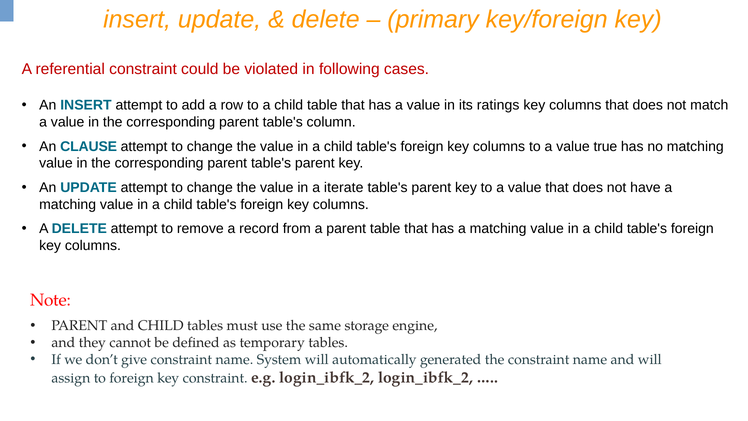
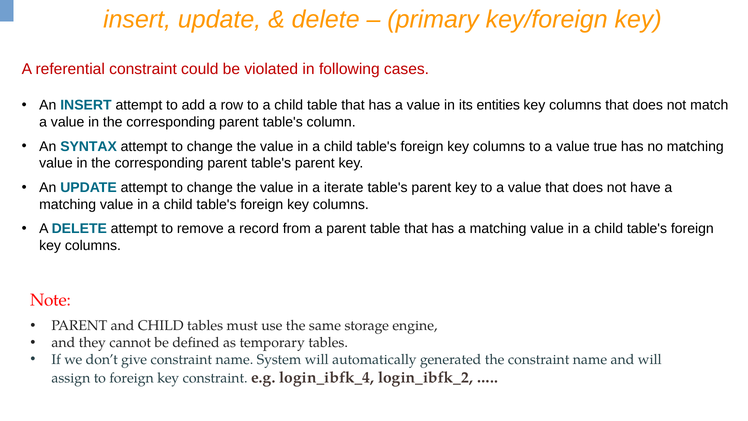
ratings: ratings -> entities (498, 105)
CLAUSE: CLAUSE -> SYNTAX (89, 146)
e.g login_ibfk_2: login_ibfk_2 -> login_ibfk_4 (327, 377)
